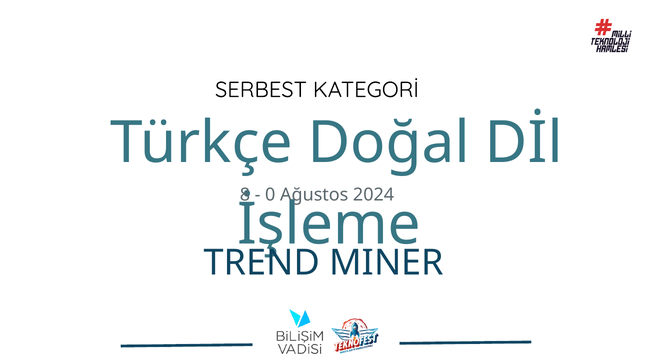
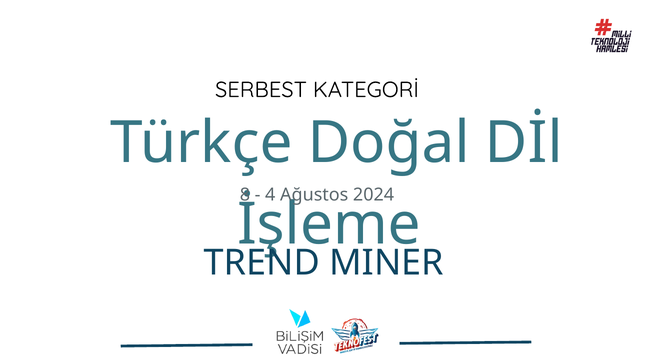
0: 0 -> 4 (270, 195)
